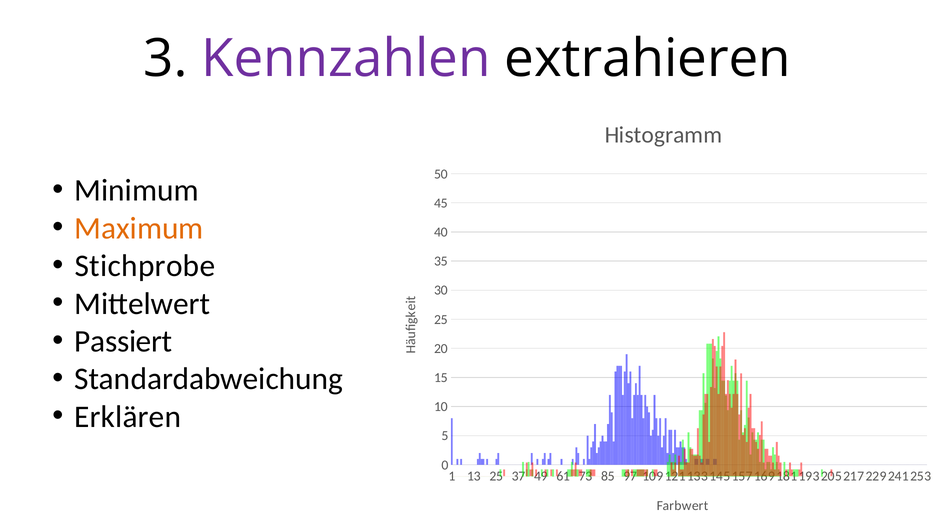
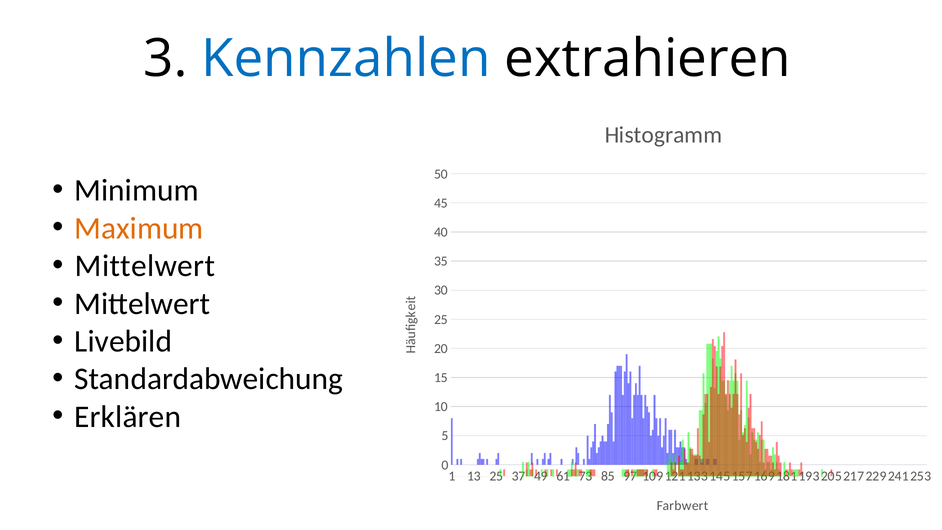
Kennzahlen colour: purple -> blue (346, 59)
Stichprobe: Stichprobe -> Mittelwert (145, 266)
Passiert: Passiert -> Livebild (123, 341)
